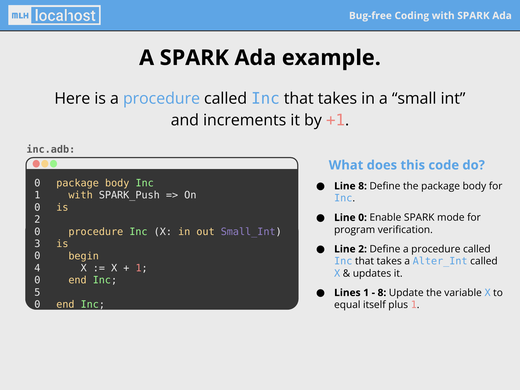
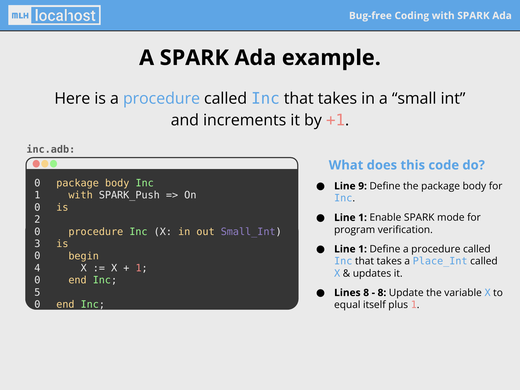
Line 8: 8 -> 9 (363, 186)
0: 0 -> 1 (363, 218)
2: 2 -> 1 (363, 249)
Alter_Int: Alter_Int -> Place_Int (440, 261)
Lines 1: 1 -> 8 (366, 293)
